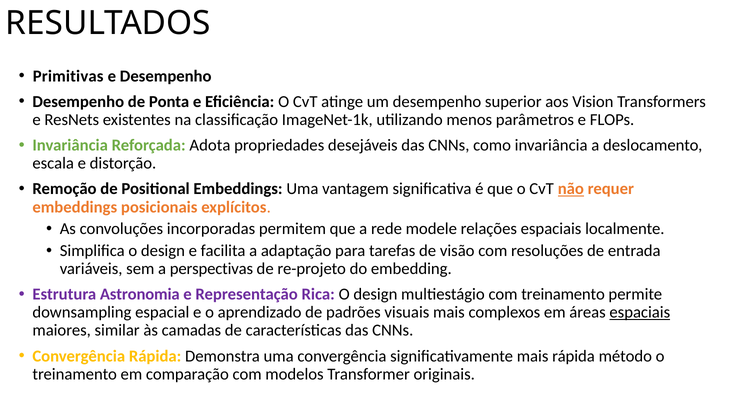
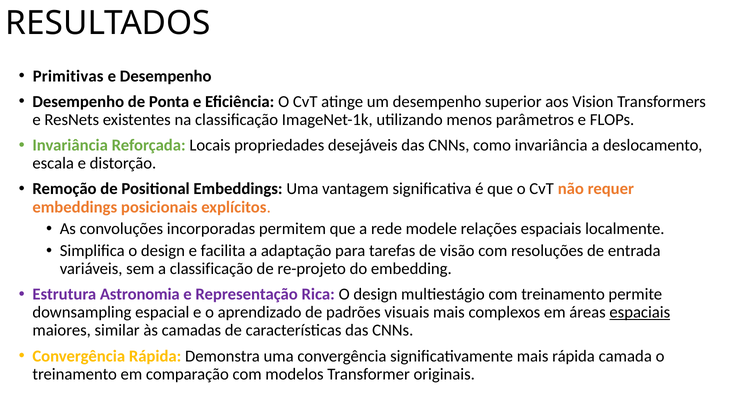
Adota: Adota -> Locais (210, 145)
não underline: present -> none (571, 189)
a perspectivas: perspectivas -> classificação (211, 269)
método: método -> camada (625, 356)
